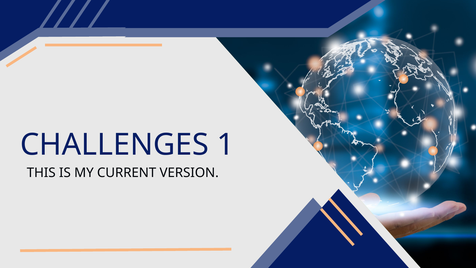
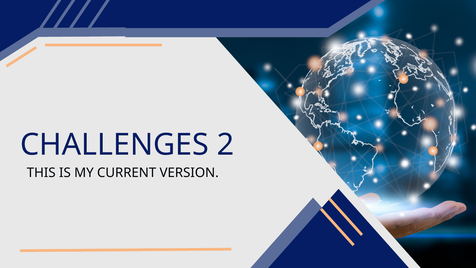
1: 1 -> 2 (226, 145)
